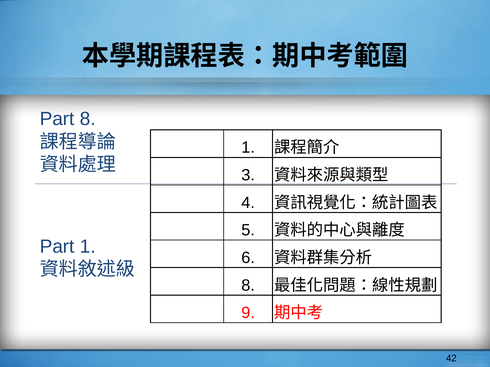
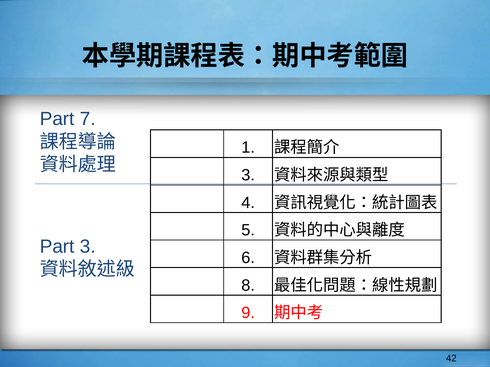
Part 8: 8 -> 7 (88, 119)
Part 1: 1 -> 3 (88, 247)
